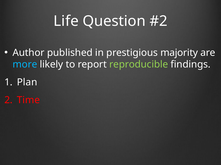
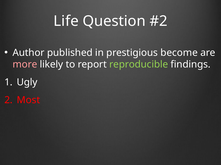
majority: majority -> become (179, 53)
more colour: light blue -> pink (25, 65)
Plan: Plan -> Ugly (27, 83)
Time: Time -> Most (28, 101)
